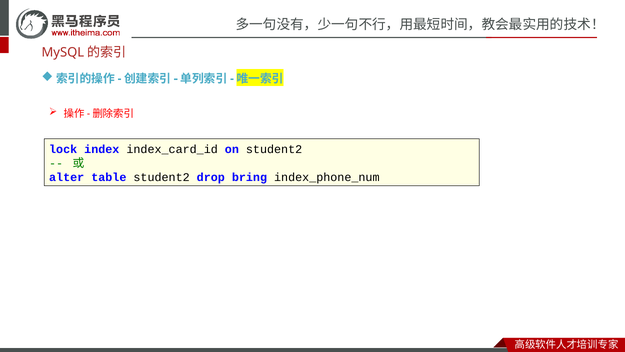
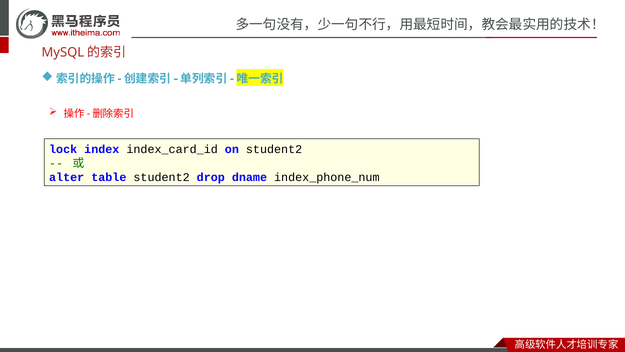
bring: bring -> dname (249, 177)
